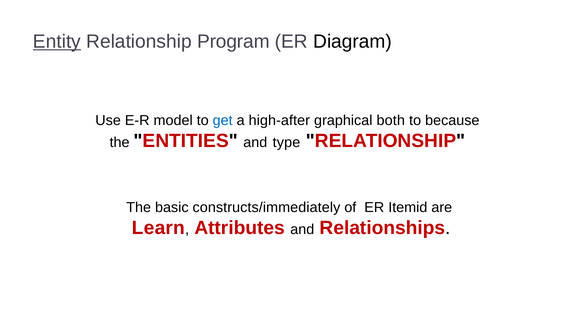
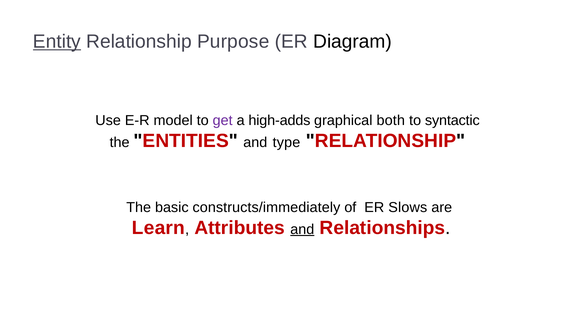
Program: Program -> Purpose (233, 42)
get colour: blue -> purple (223, 121)
high-after: high-after -> high-adds (279, 121)
because: because -> syntactic (452, 121)
Itemid: Itemid -> Slows (408, 208)
and underline: none -> present (302, 230)
